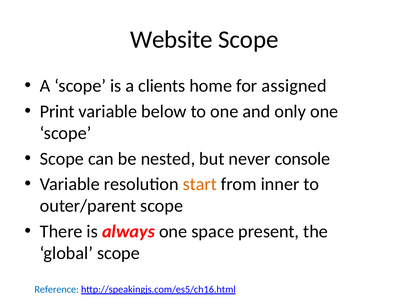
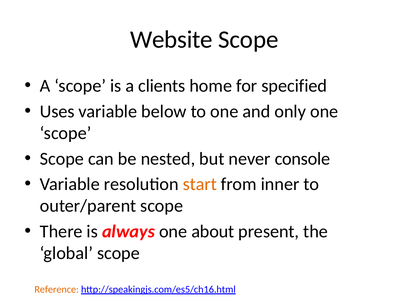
assigned: assigned -> specified (294, 86)
Print: Print -> Uses (57, 111)
space: space -> about (213, 231)
Reference colour: blue -> orange (57, 289)
